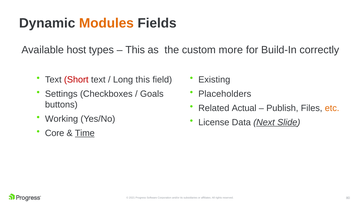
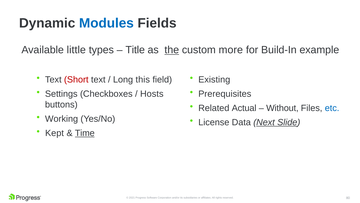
Modules colour: orange -> blue (106, 23)
host: host -> little (76, 50)
This: This -> Title (135, 50)
the underline: none -> present (172, 50)
correctly: correctly -> example (319, 50)
Goals: Goals -> Hosts (152, 94)
Placeholders: Placeholders -> Prerequisites (225, 94)
Publish: Publish -> Without (282, 108)
etc colour: orange -> blue (332, 108)
Core: Core -> Kept (55, 133)
